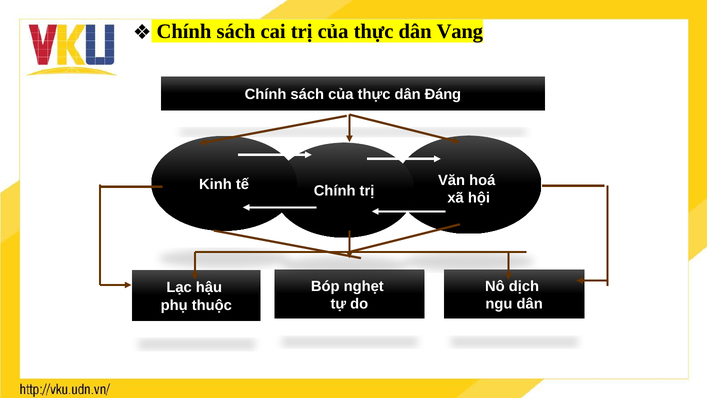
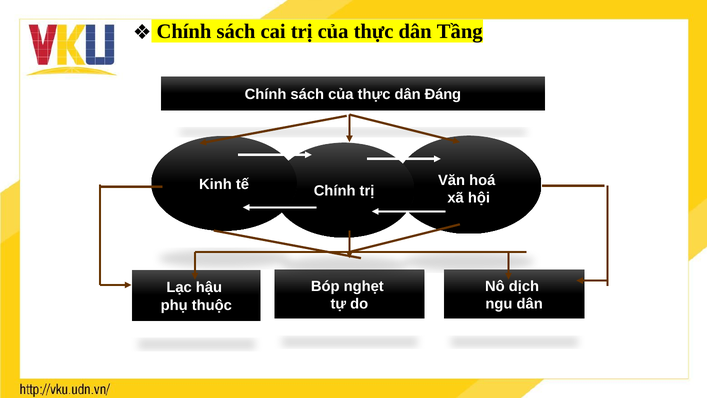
Vang: Vang -> Tầng (460, 31)
